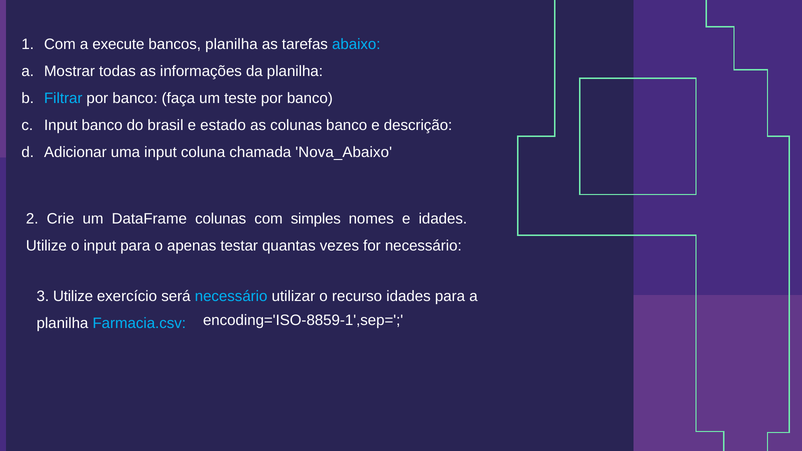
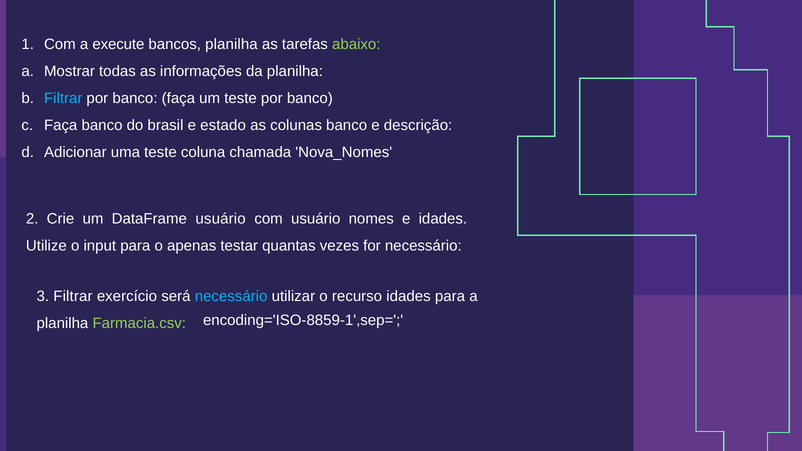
abaixo colour: light blue -> light green (356, 44)
Input: Input -> Faça (61, 125)
uma input: input -> teste (160, 152)
Nova_Abaixo: Nova_Abaixo -> Nova_Nomes (344, 152)
DataFrame colunas: colunas -> usuário (221, 219)
com simples: simples -> usuário (316, 219)
3 Utilize: Utilize -> Filtrar (73, 296)
Farmacia.csv colour: light blue -> light green (139, 324)
